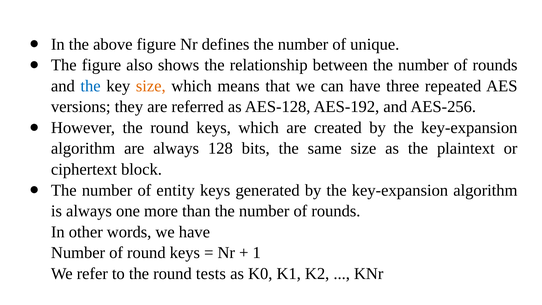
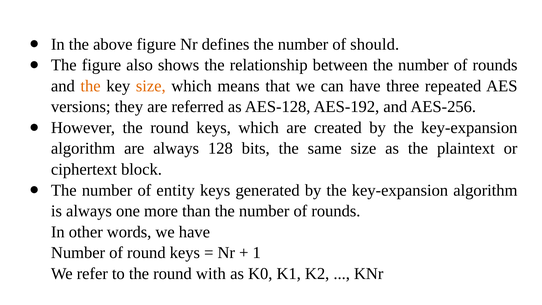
unique: unique -> should (375, 44)
the colour: blue -> orange (91, 86)
tests: tests -> with (211, 274)
